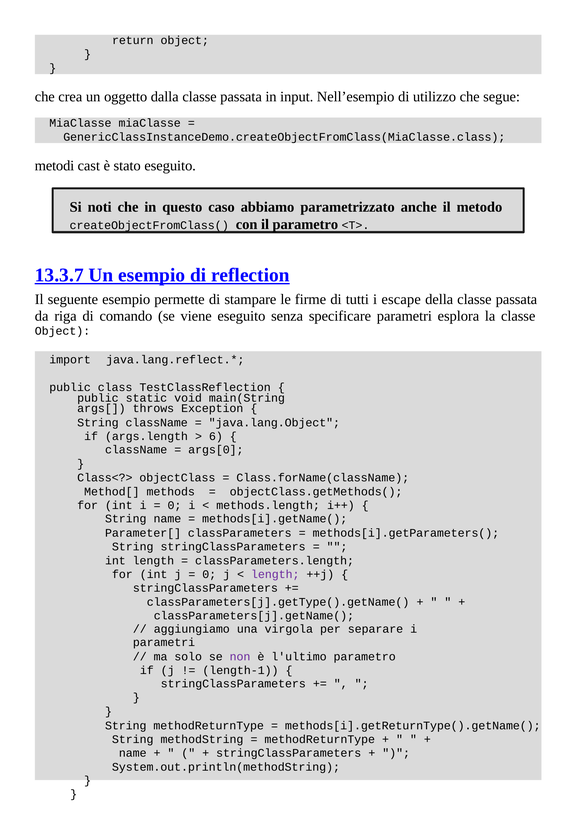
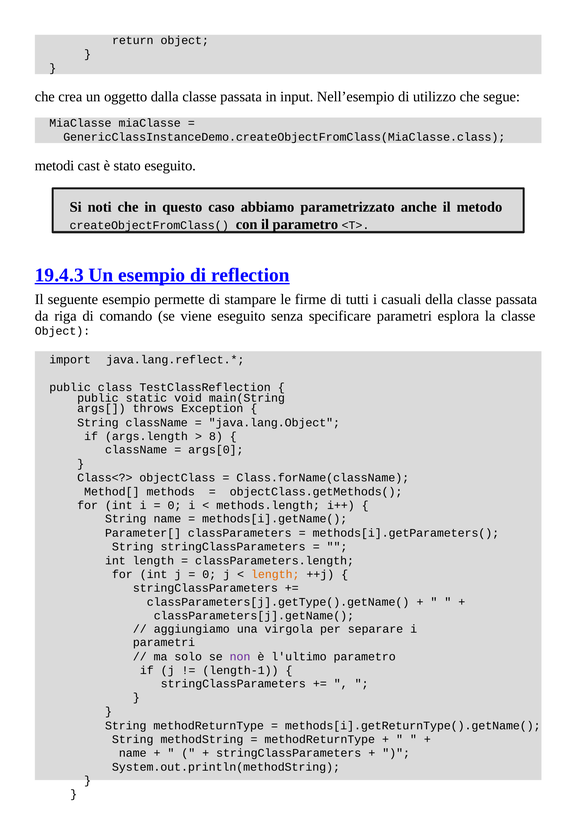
13.3.7: 13.3.7 -> 19.4.3 (59, 275)
escape: escape -> casuali (401, 300)
6: 6 -> 8 (216, 436)
length colour: purple -> orange (275, 574)
